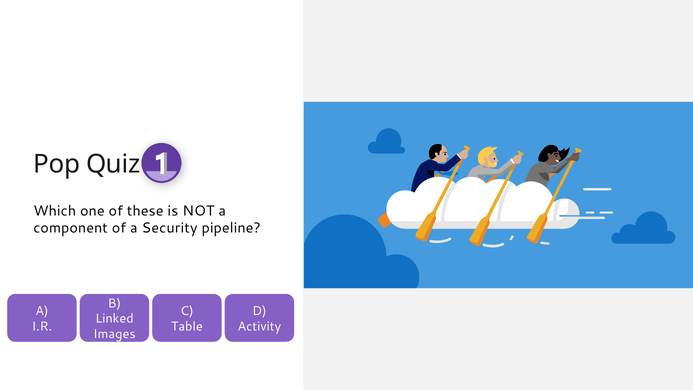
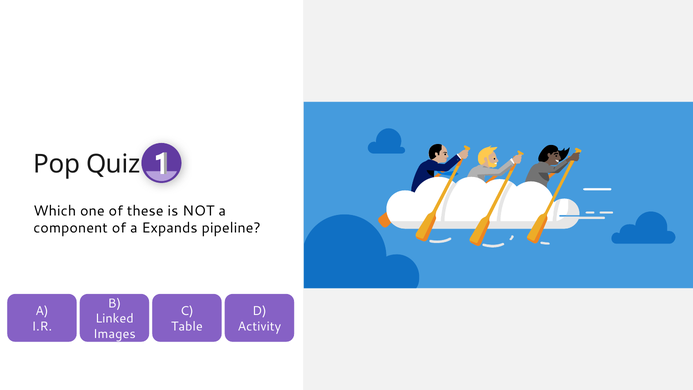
Security: Security -> Expands (170, 228)
